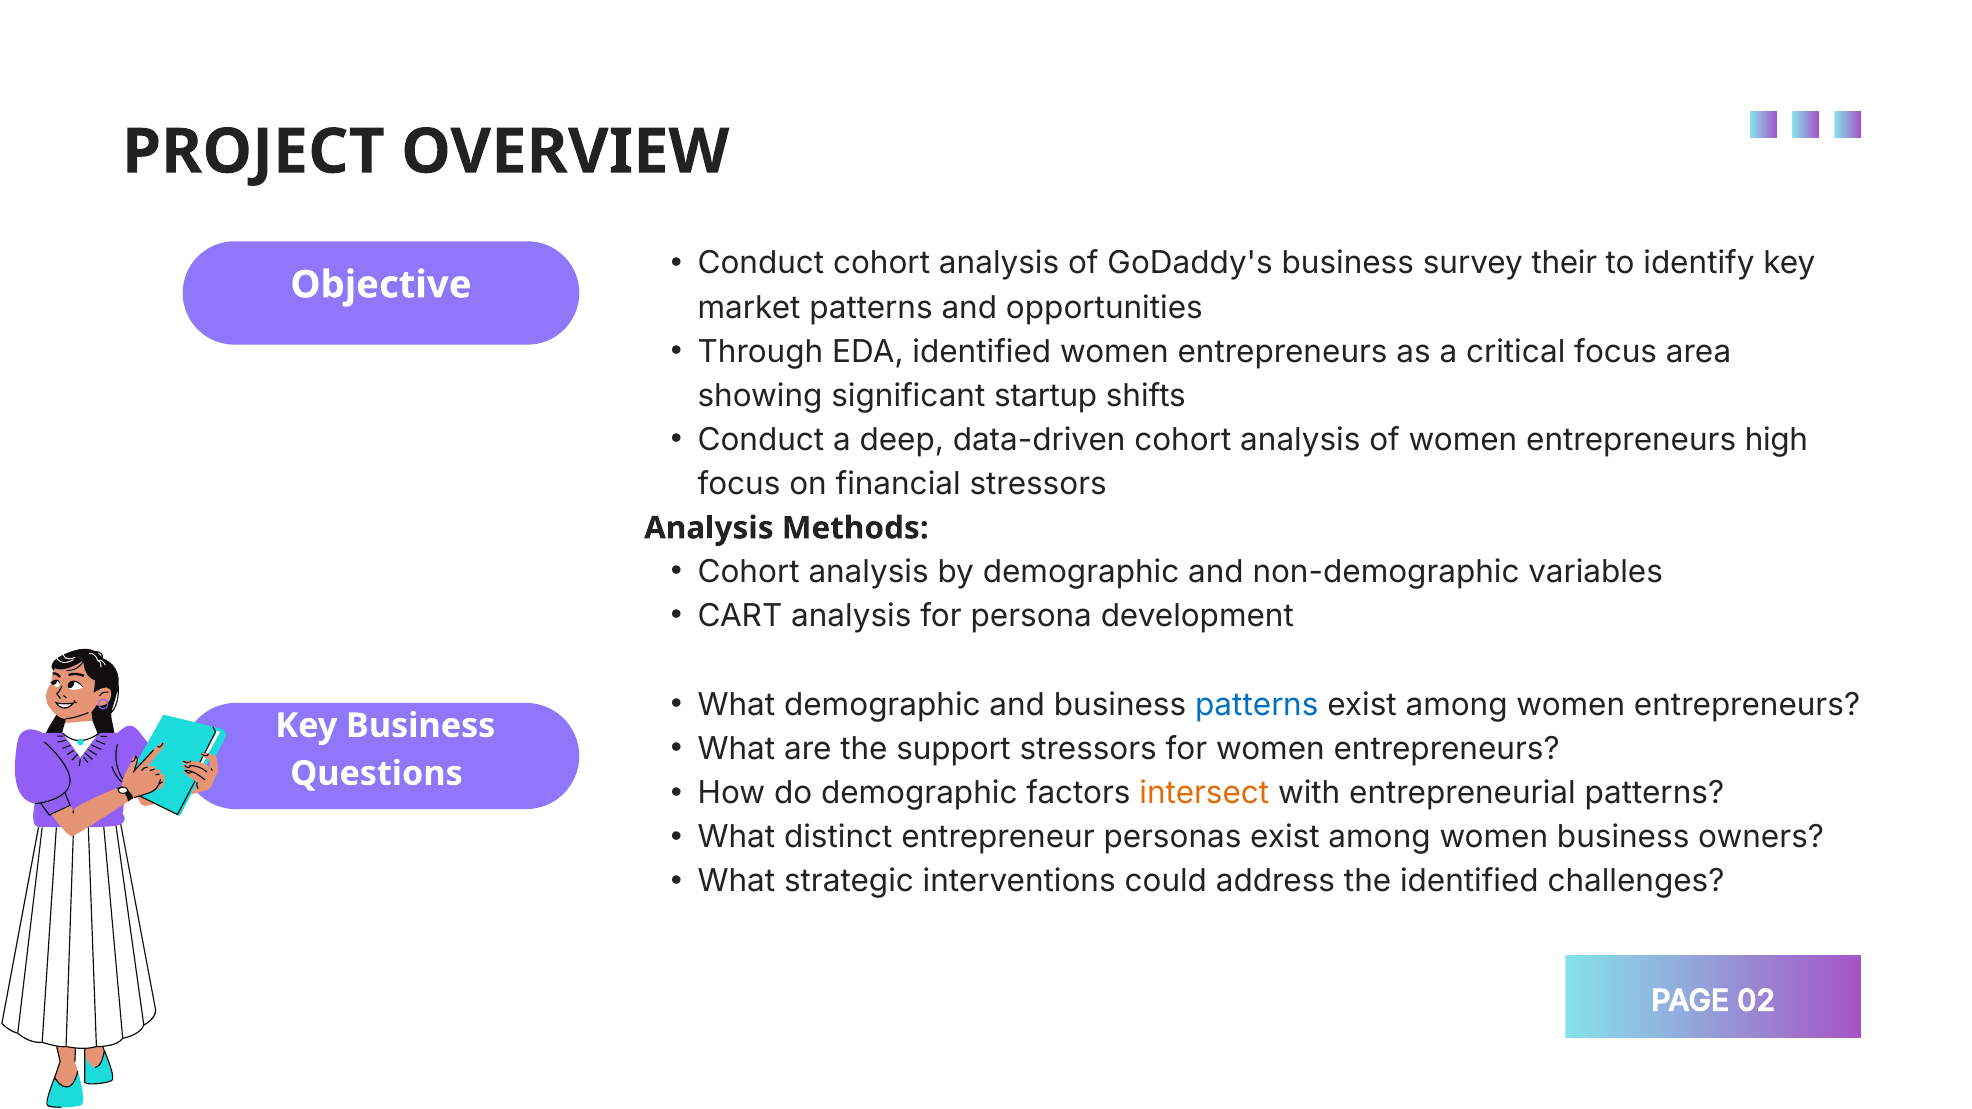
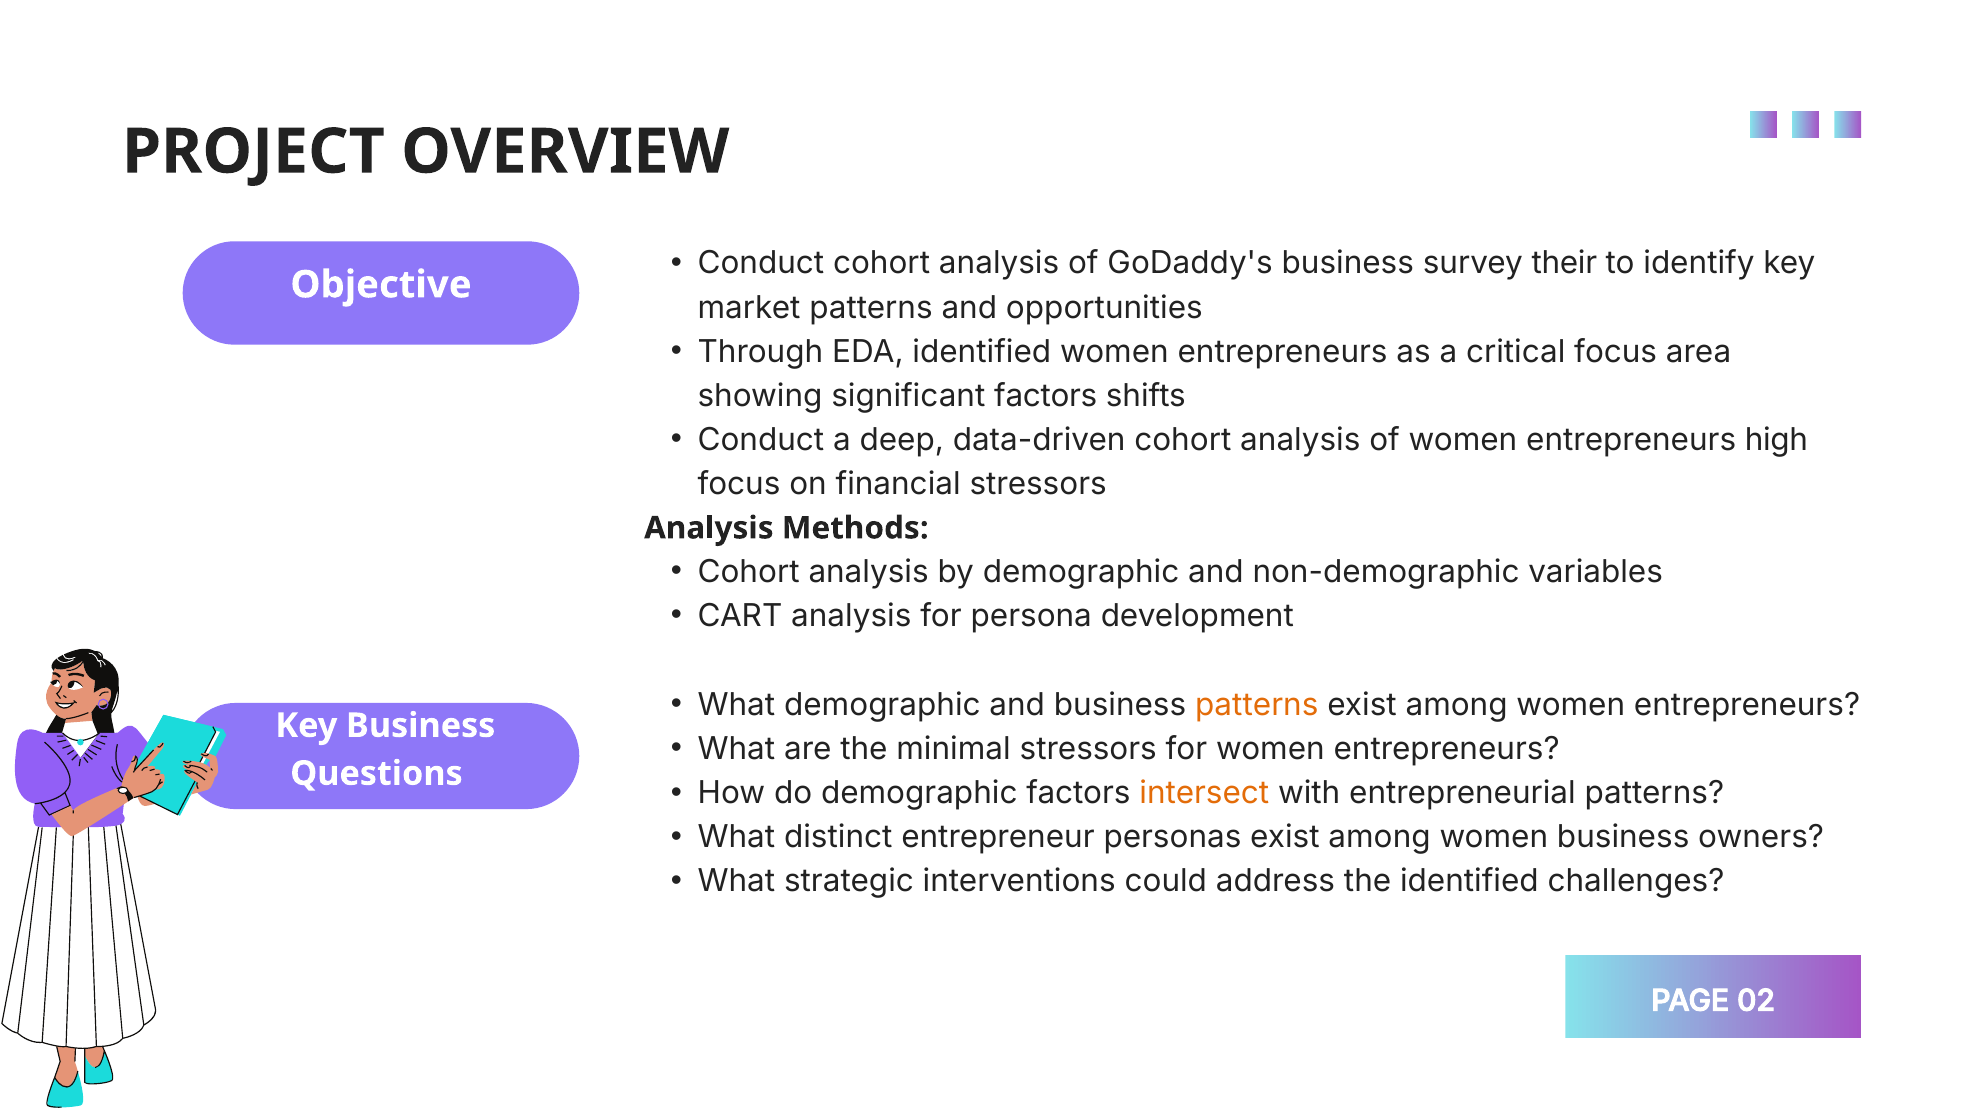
significant startup: startup -> factors (1046, 396)
patterns colour: blue -> orange (1257, 705)
support: support -> minimal (954, 749)
